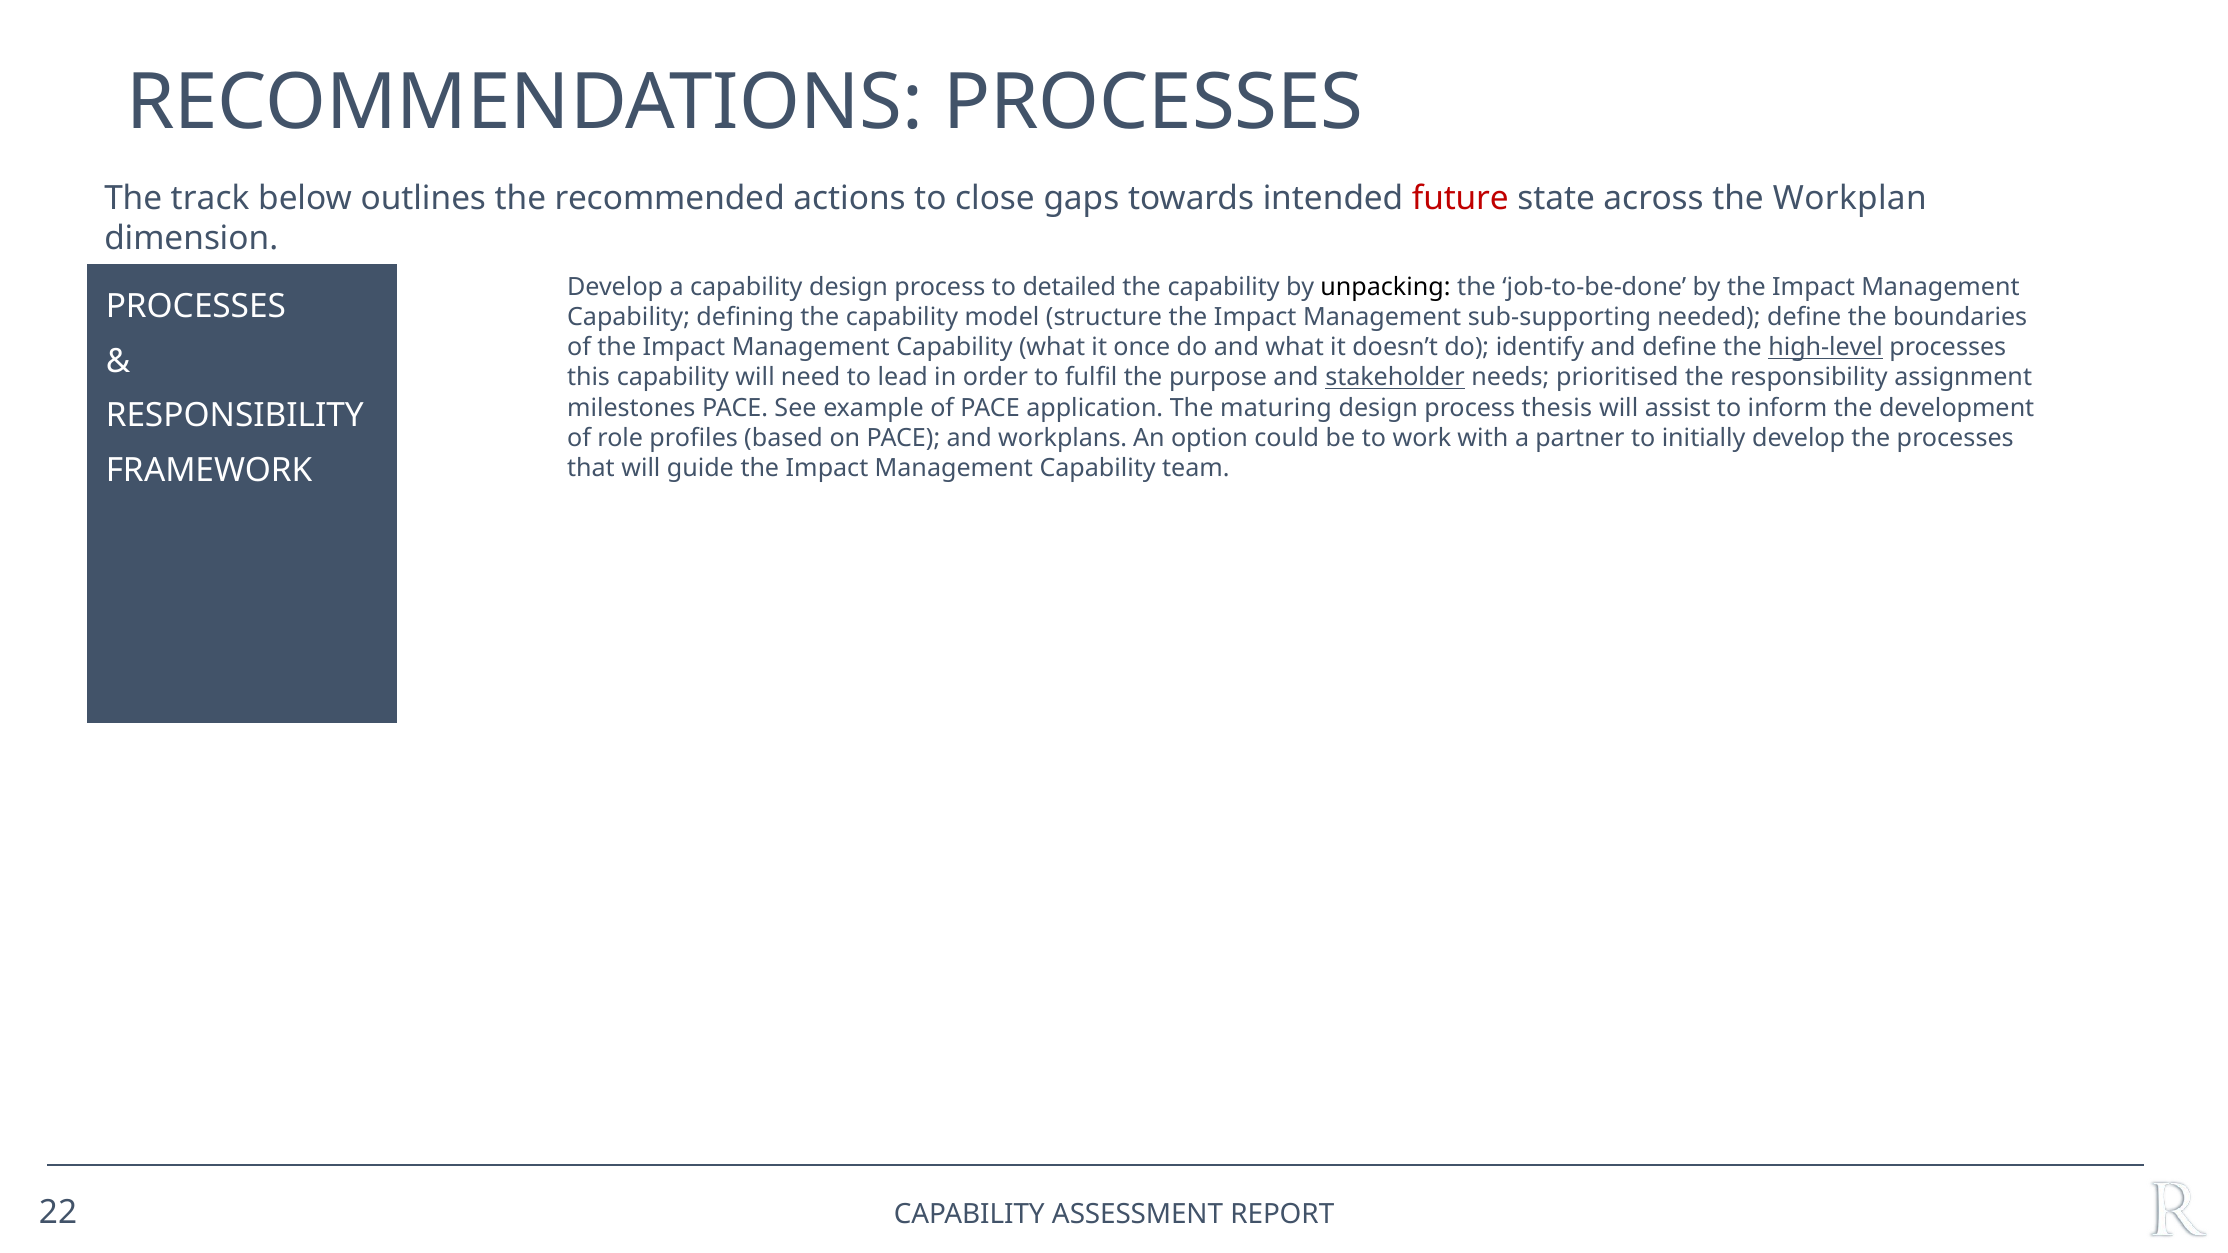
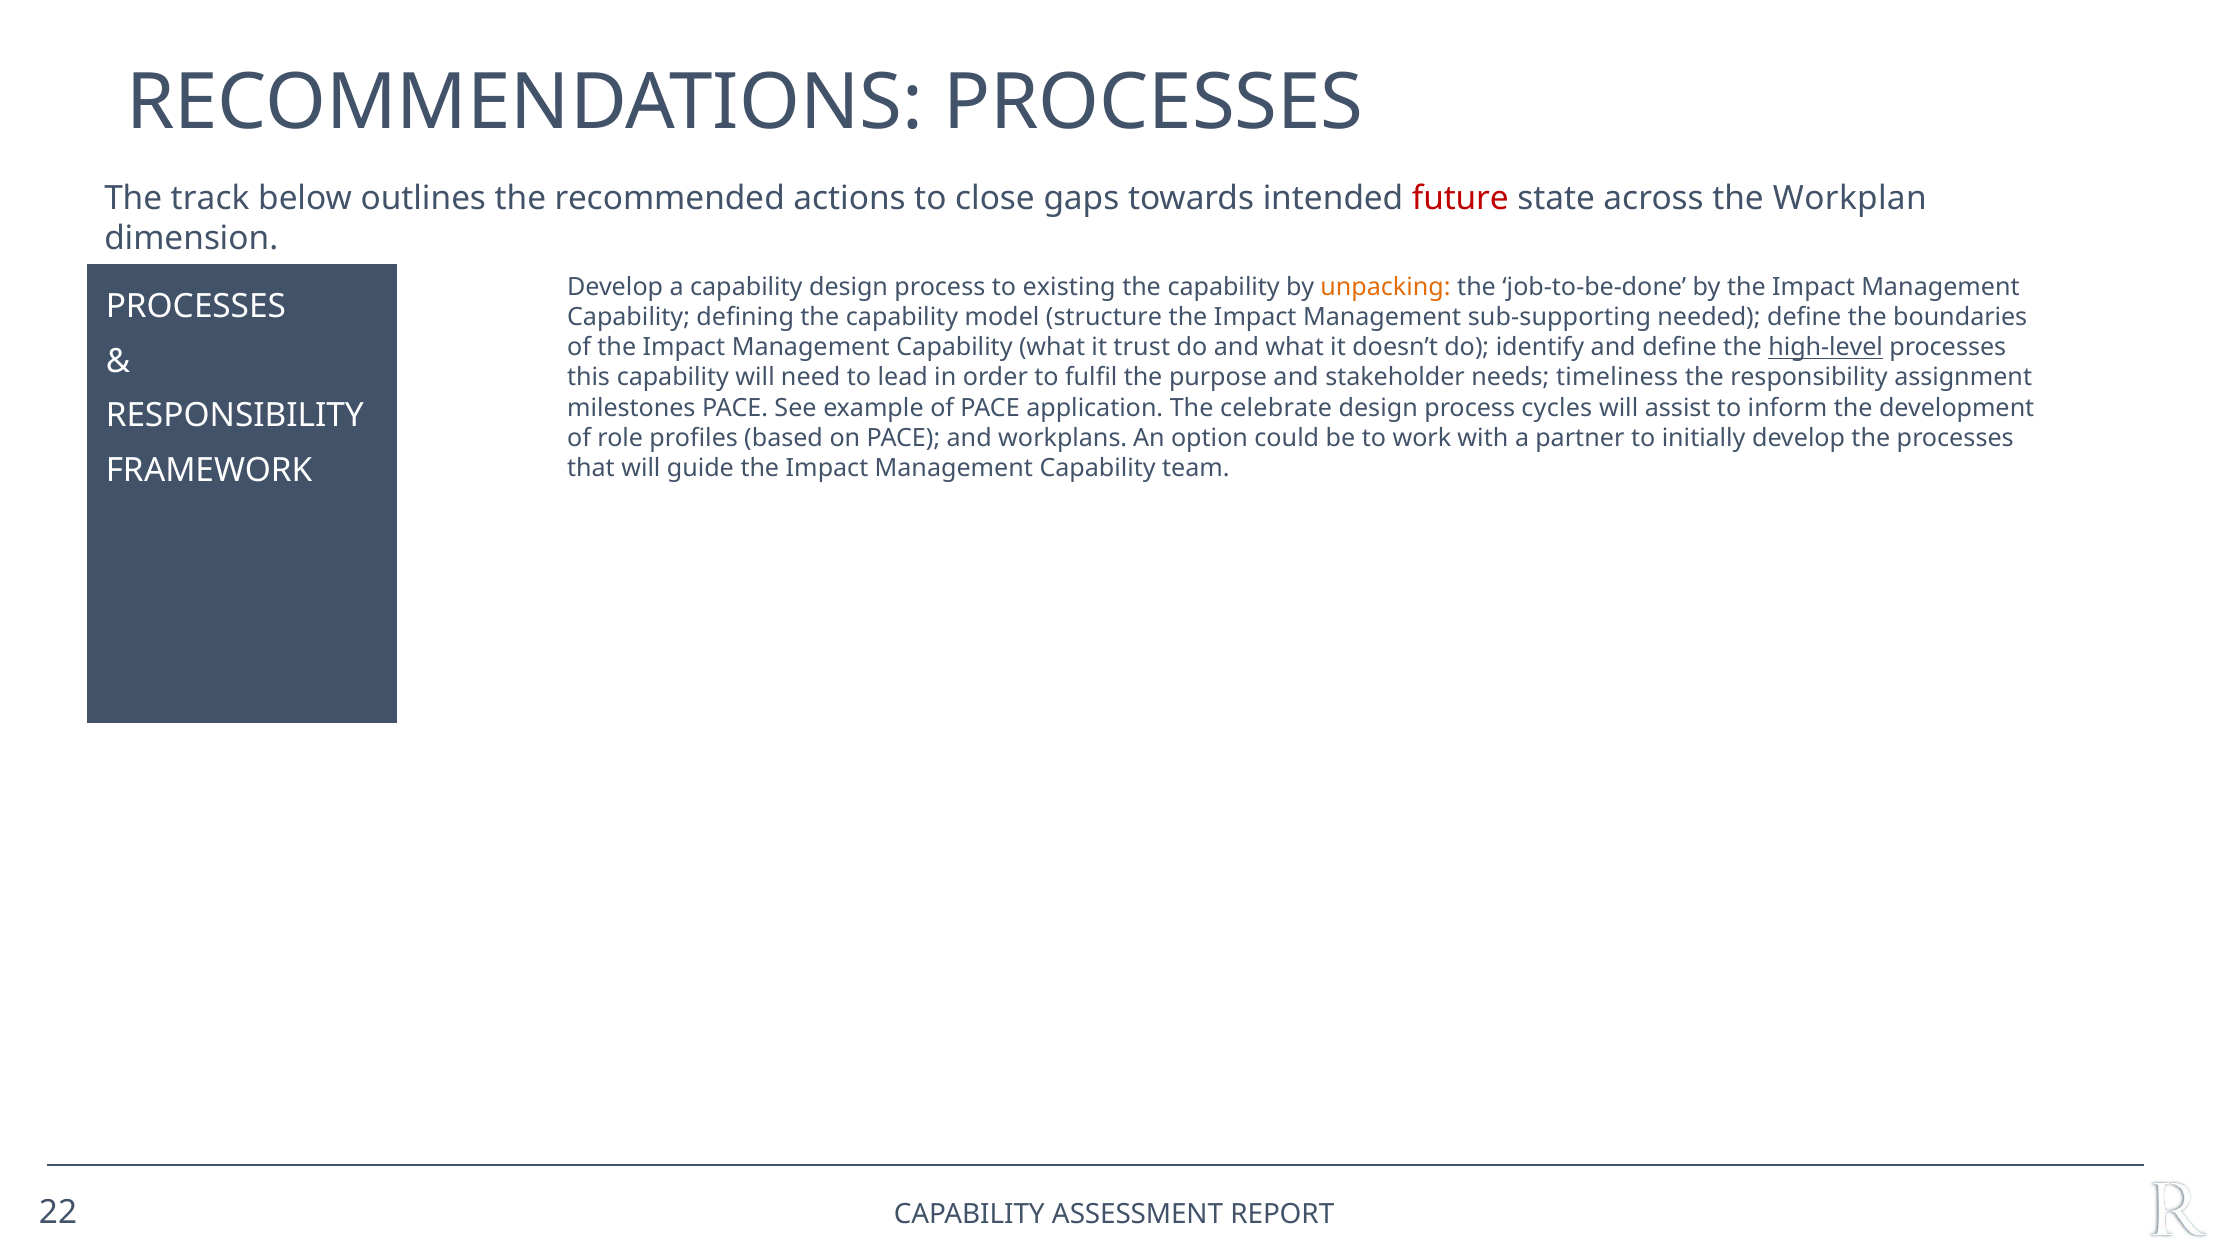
detailed: detailed -> existing (1069, 287)
unpacking colour: black -> orange (1385, 287)
once: once -> trust (1142, 348)
stakeholder underline: present -> none (1395, 378)
prioritised: prioritised -> timeliness (1617, 378)
maturing: maturing -> celebrate (1276, 408)
thesis: thesis -> cycles (1557, 408)
